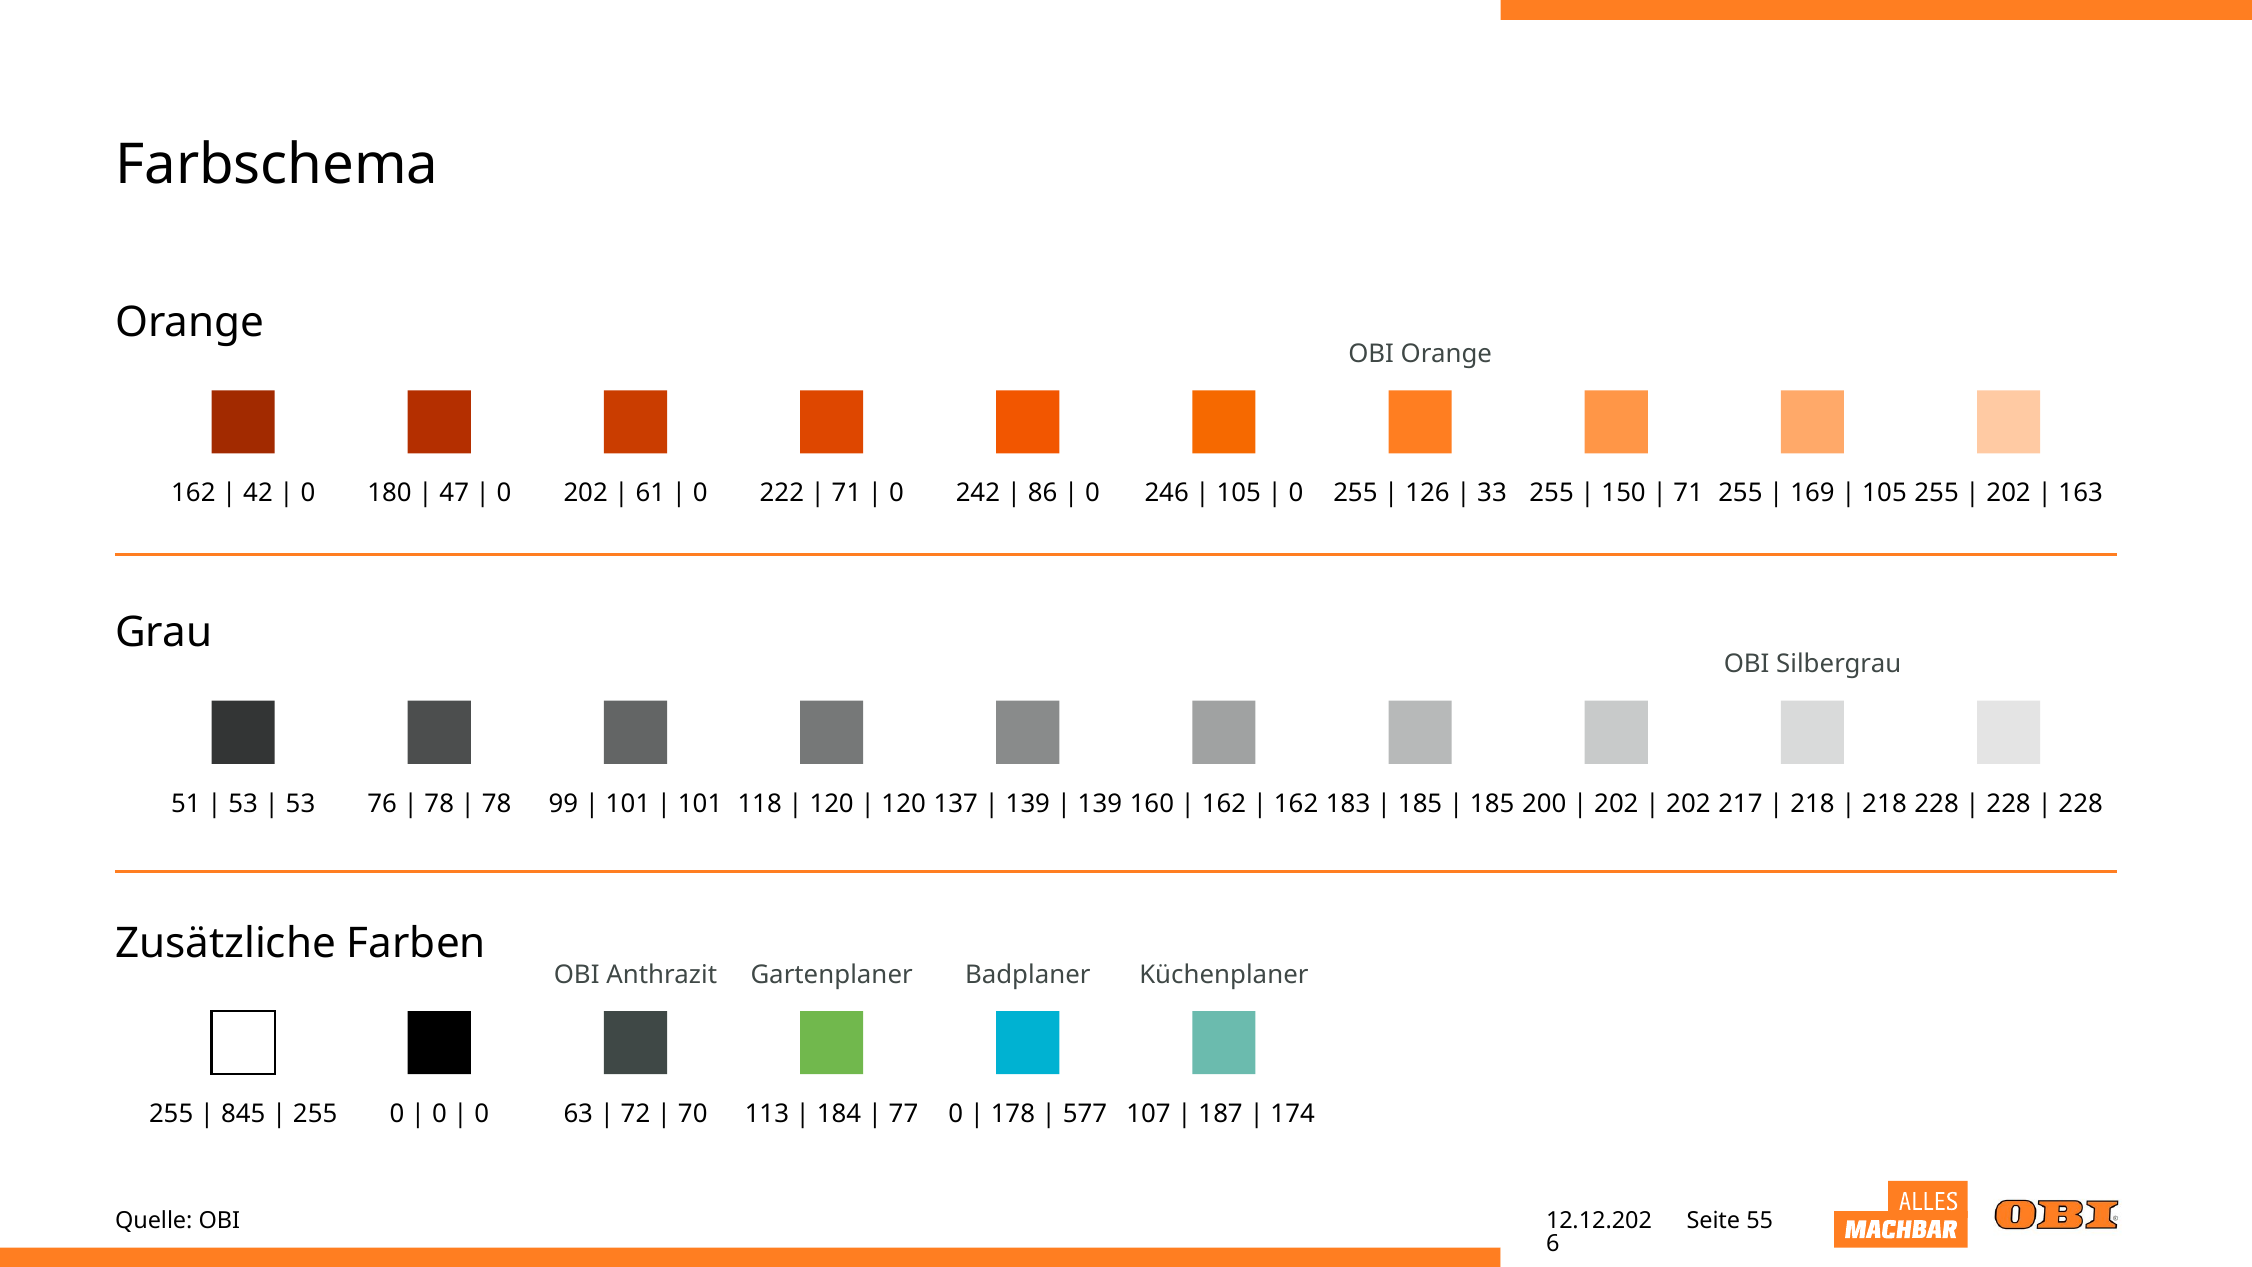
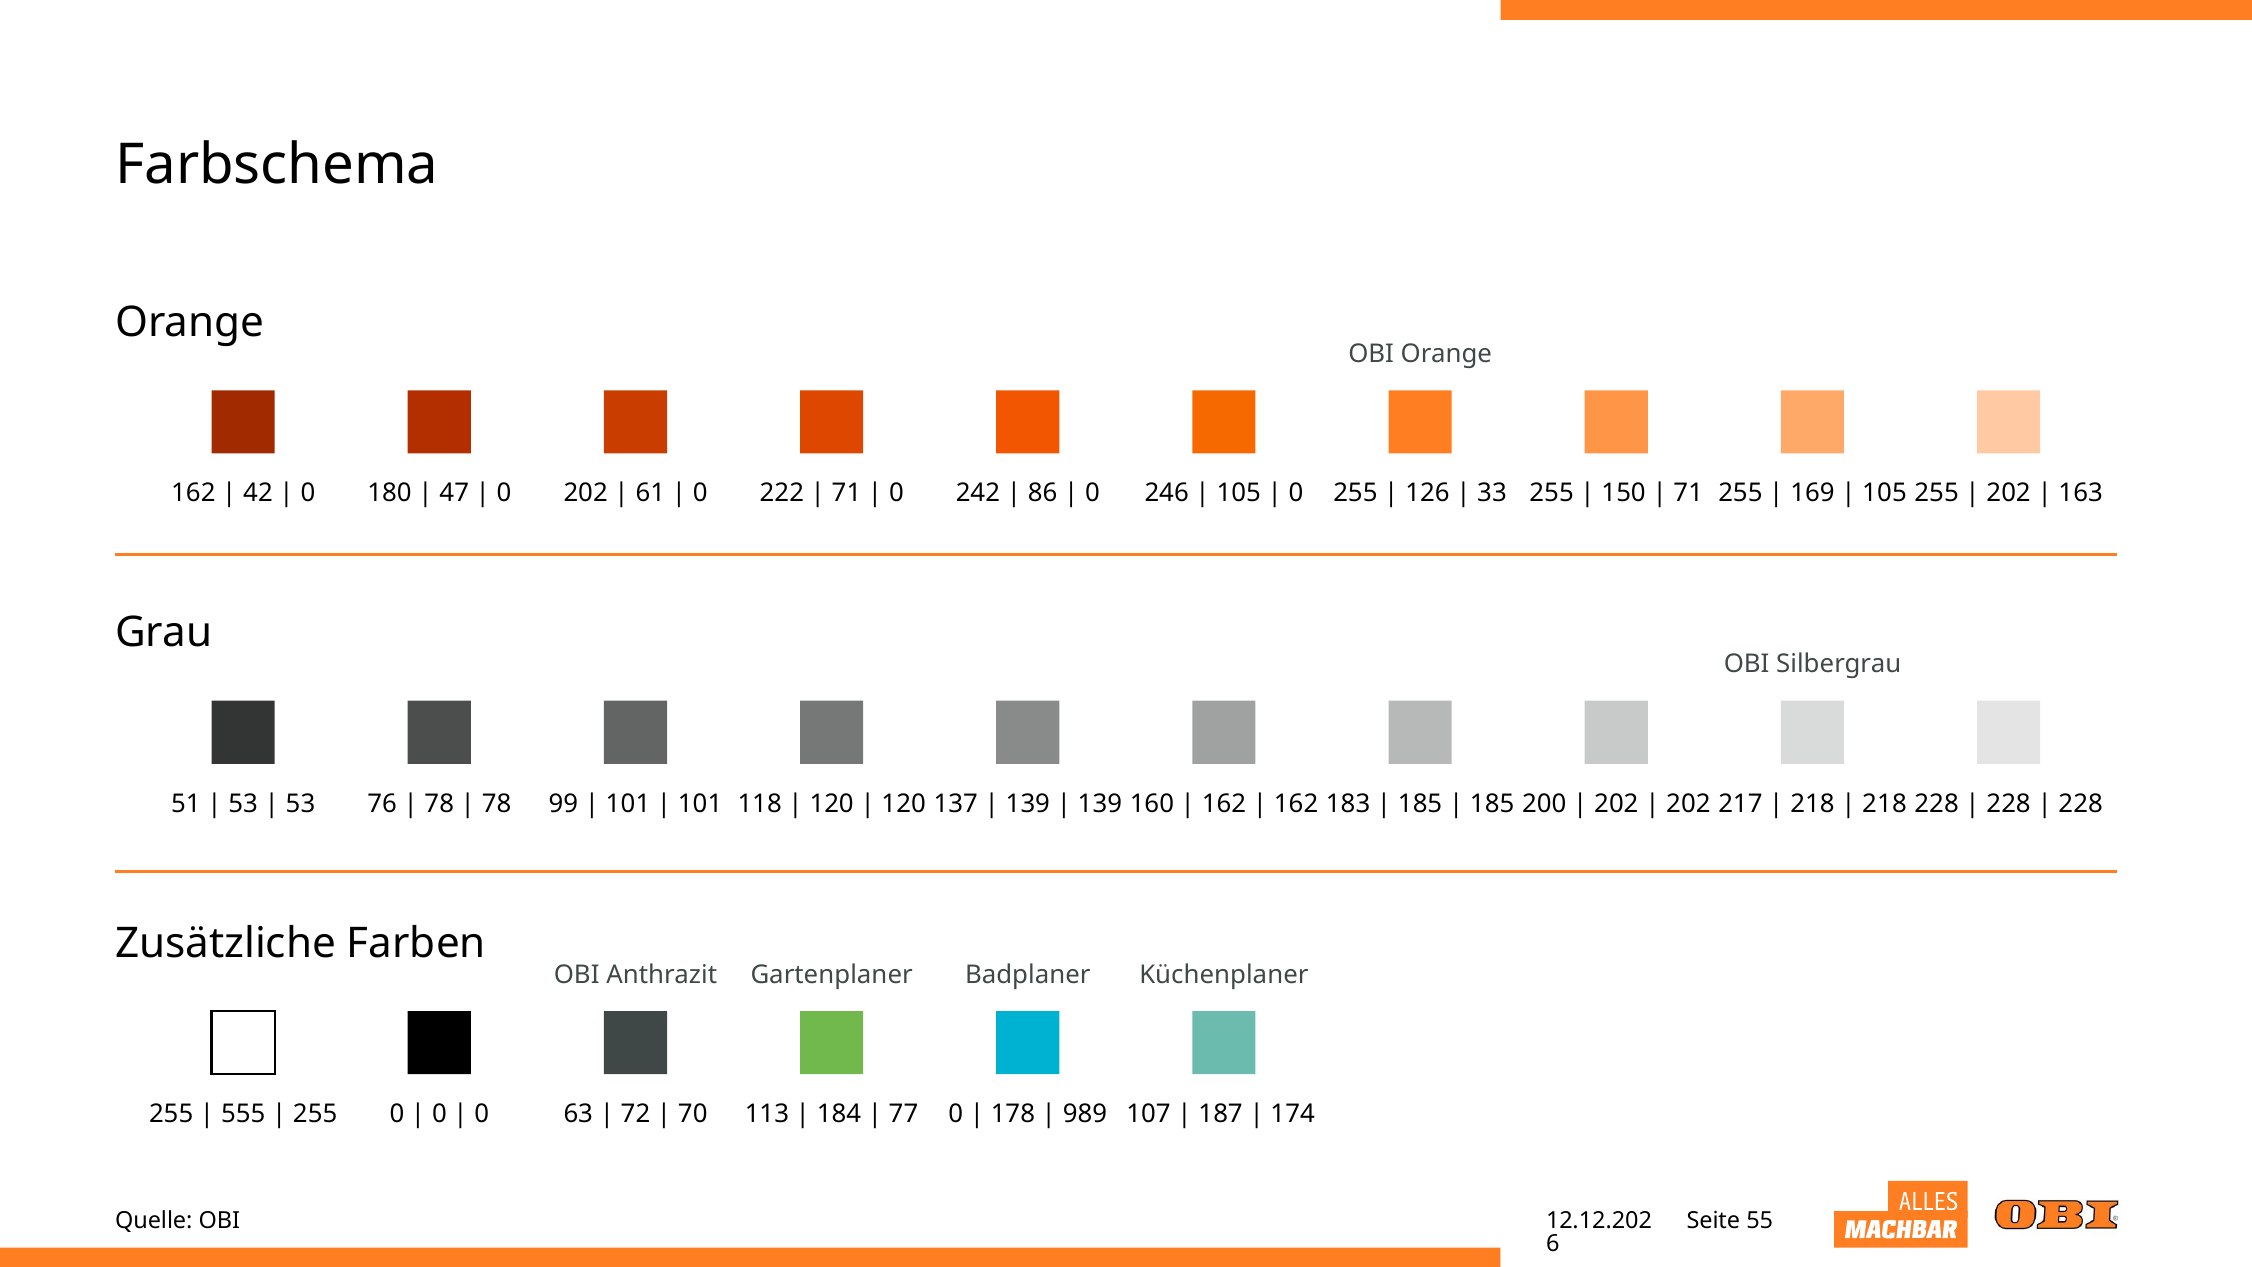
845: 845 -> 555 (243, 1114)
577: 577 -> 989 (1085, 1114)
